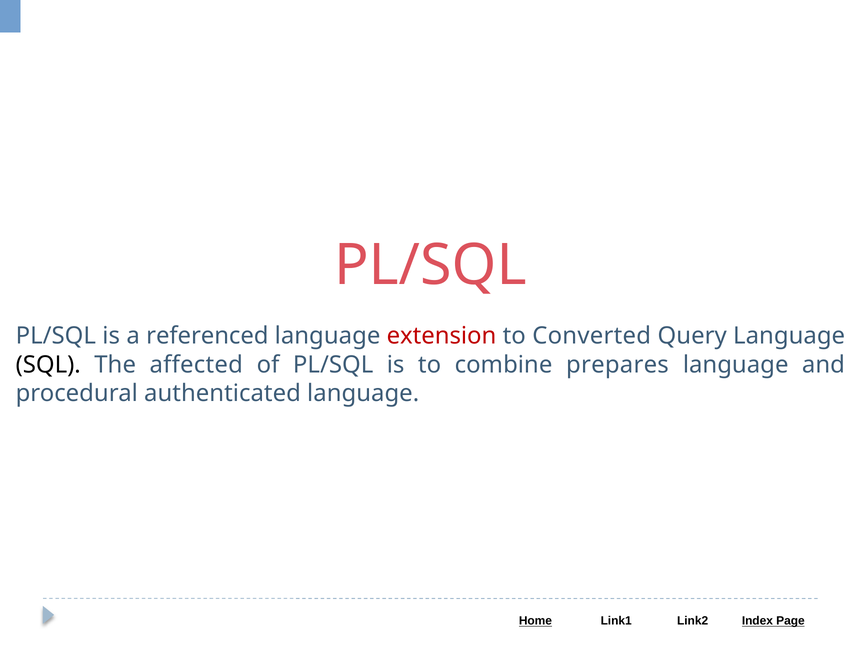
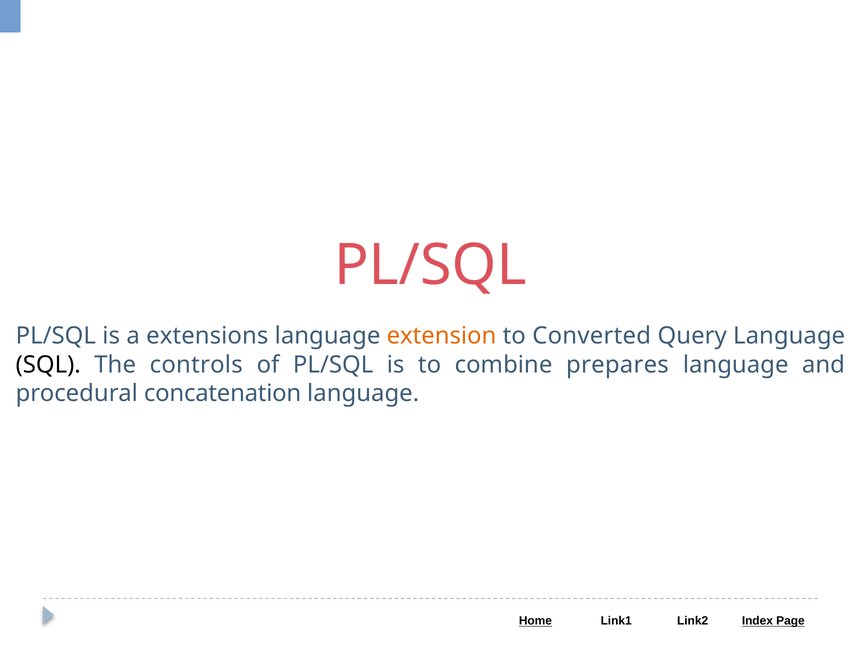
referenced: referenced -> extensions (207, 336)
extension colour: red -> orange (442, 336)
affected: affected -> controls (196, 365)
authenticated: authenticated -> concatenation (223, 393)
